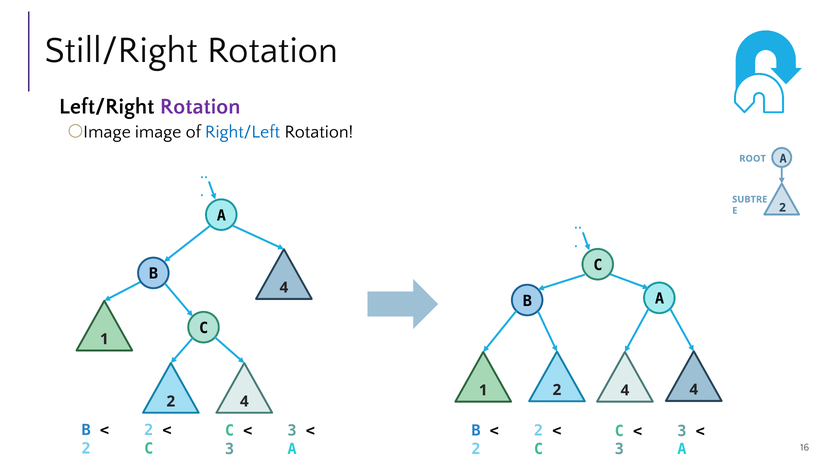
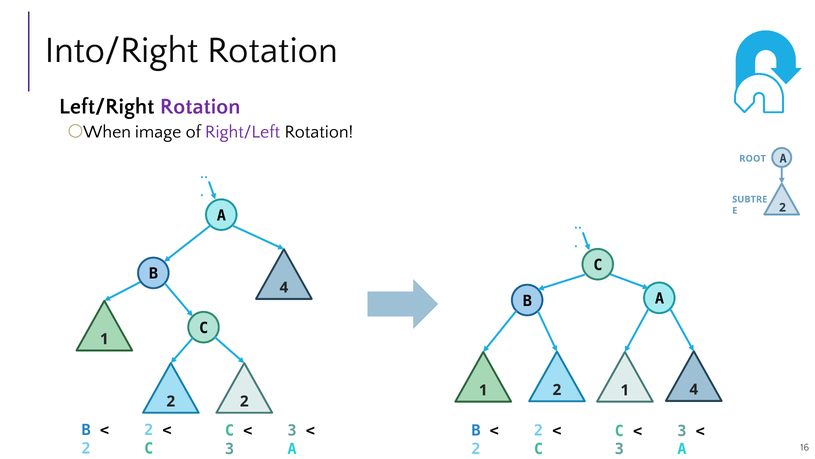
Still/Right: Still/Right -> Into/Right (122, 50)
Image: Image -> When (107, 132)
Right/Left colour: blue -> purple (243, 132)
4: 4 -> 1 (625, 390)
4: 4 -> 2 (244, 401)
